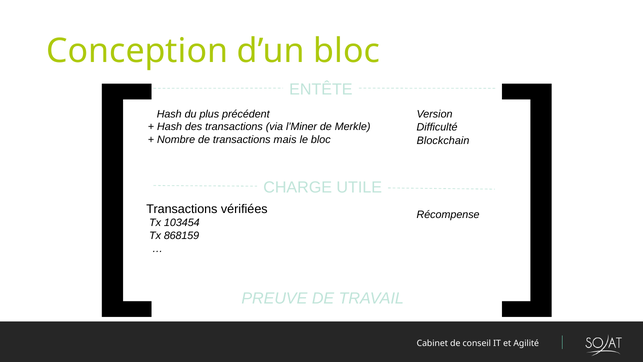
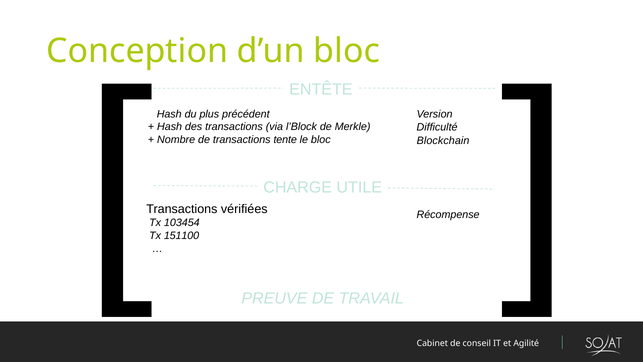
l’Miner: l’Miner -> l’Block (301, 127)
mais: mais -> tente (285, 140)
868159: 868159 -> 151100 (181, 236)
